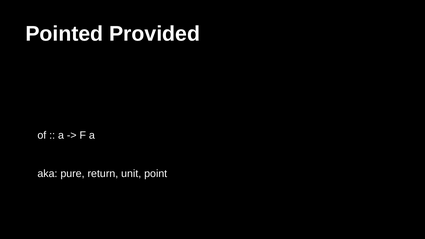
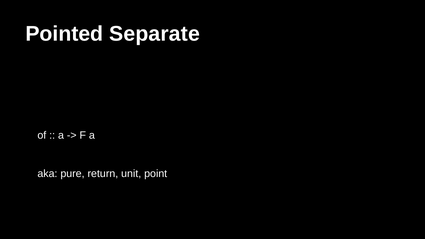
Provided: Provided -> Separate (155, 34)
